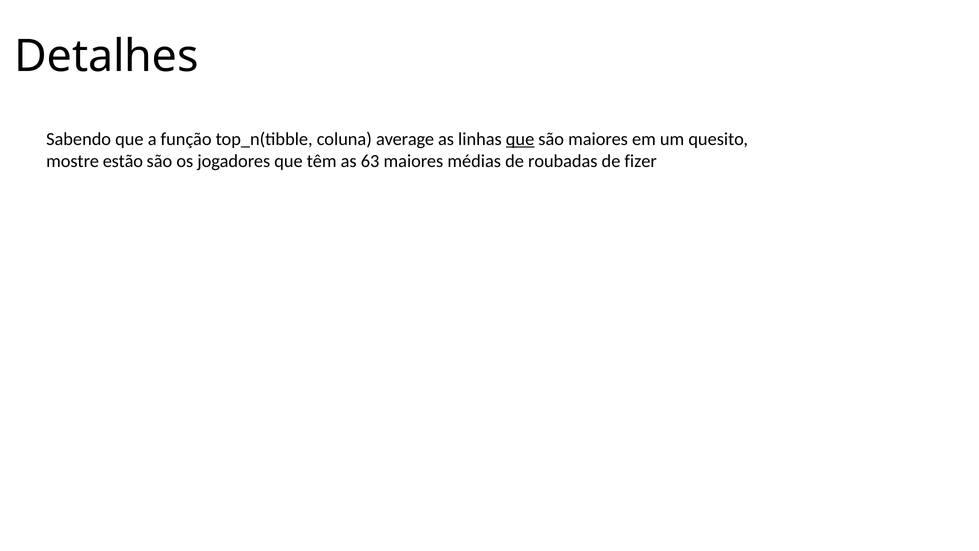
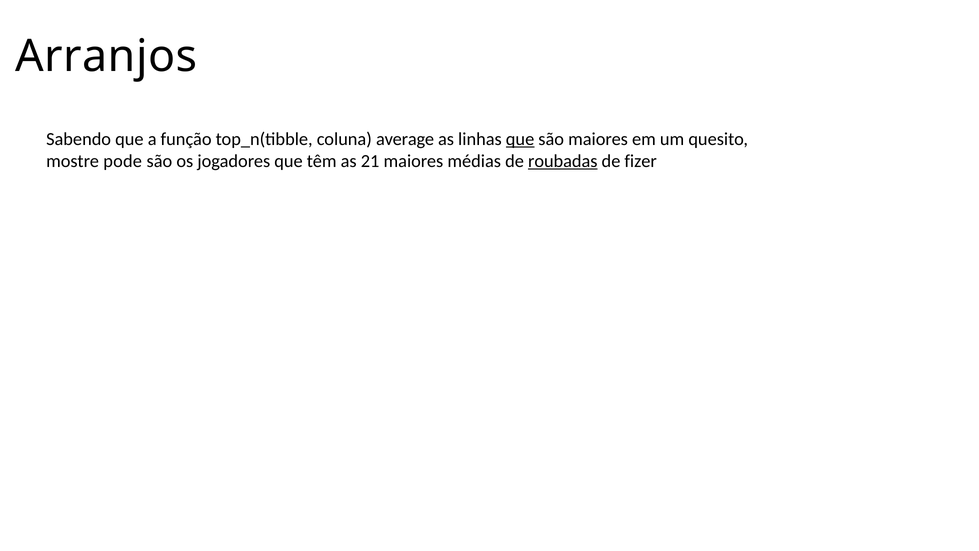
Detalhes: Detalhes -> Arranjos (106, 56)
estão: estão -> pode (123, 161)
63: 63 -> 21 (370, 161)
roubadas underline: none -> present (563, 161)
